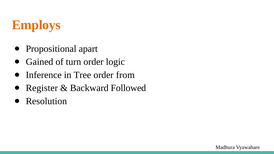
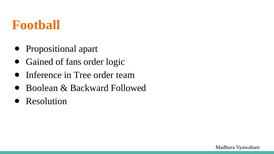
Employs: Employs -> Football (36, 25)
turn: turn -> fans (74, 62)
from: from -> team (125, 75)
Register: Register -> Boolean (42, 88)
